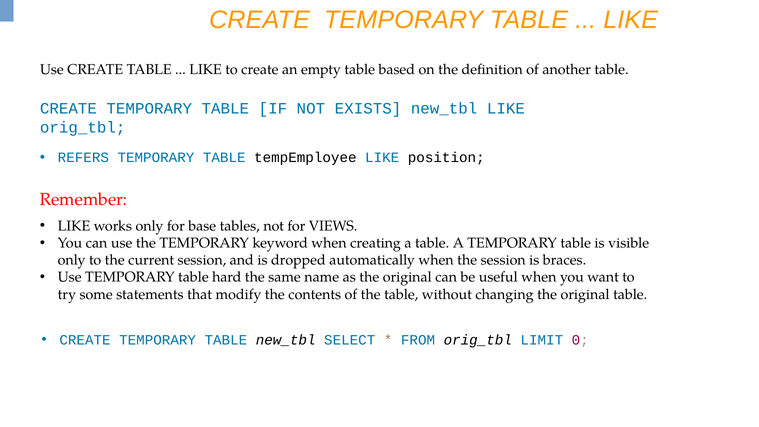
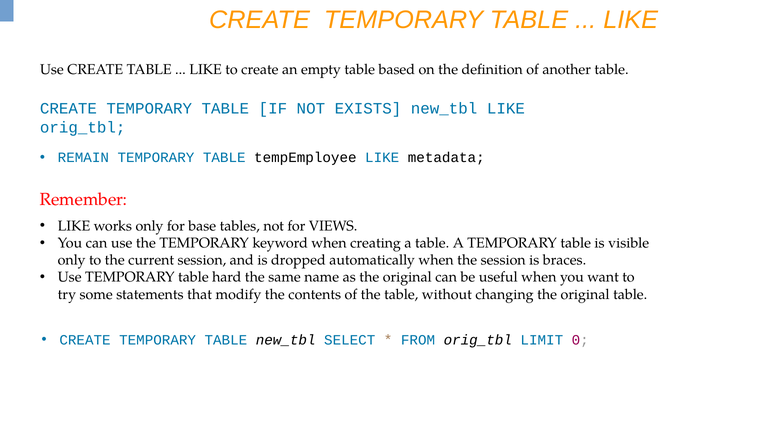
REFERS: REFERS -> REMAIN (83, 158)
position: position -> metadata (446, 158)
